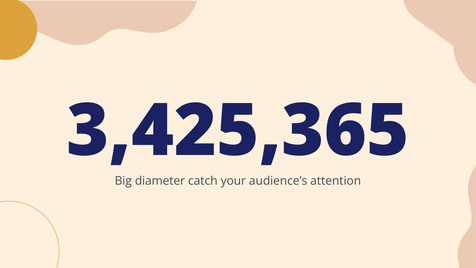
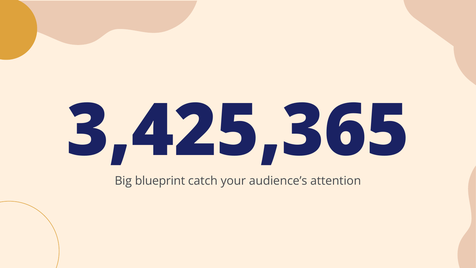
diameter: diameter -> blueprint (160, 181)
